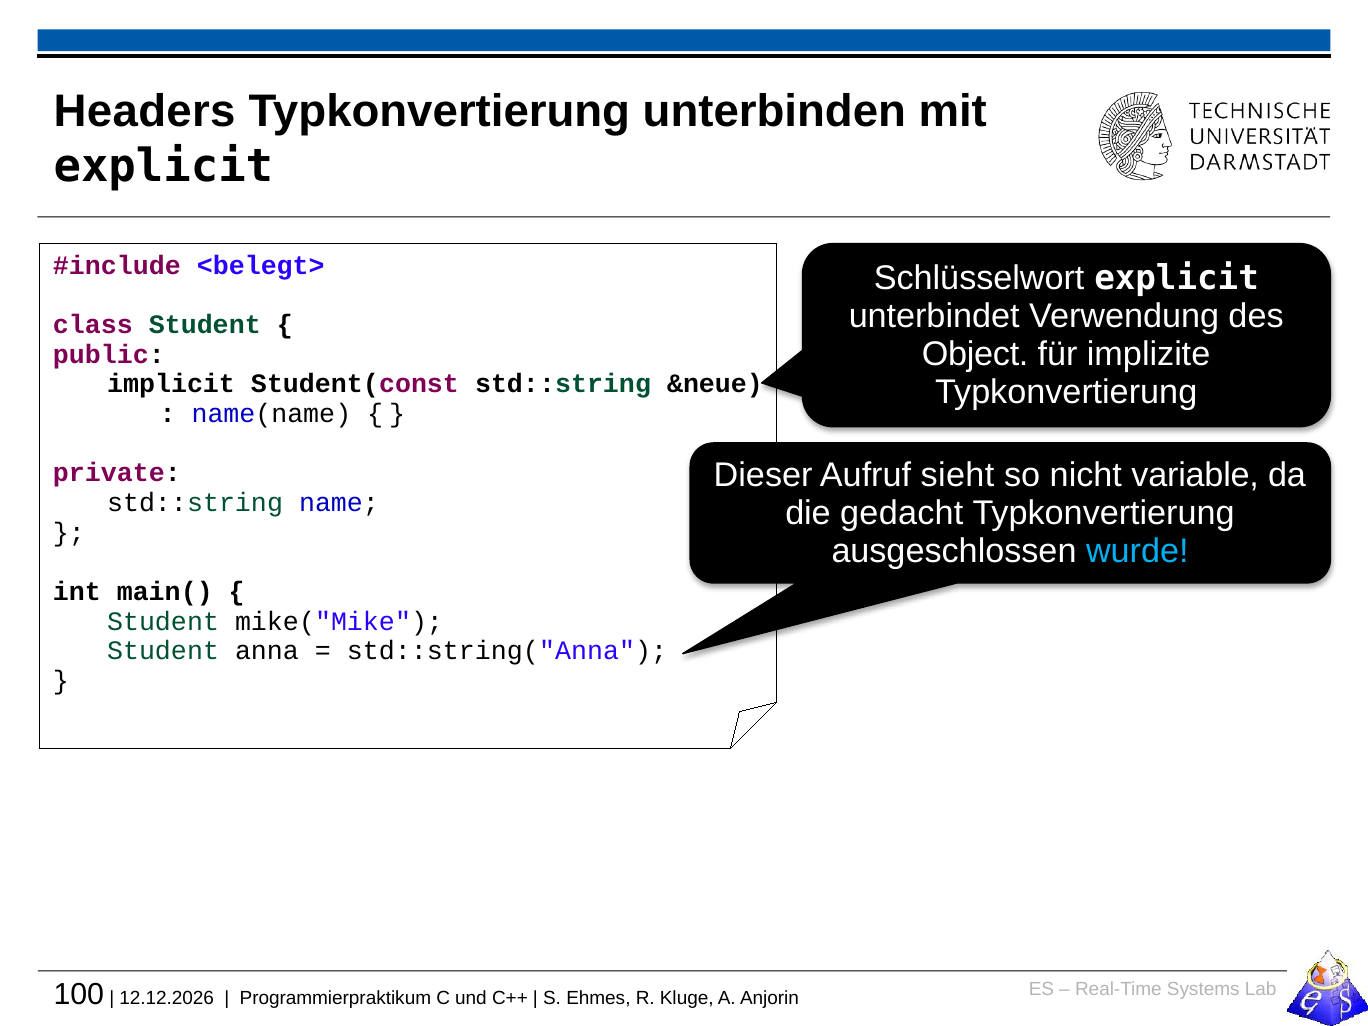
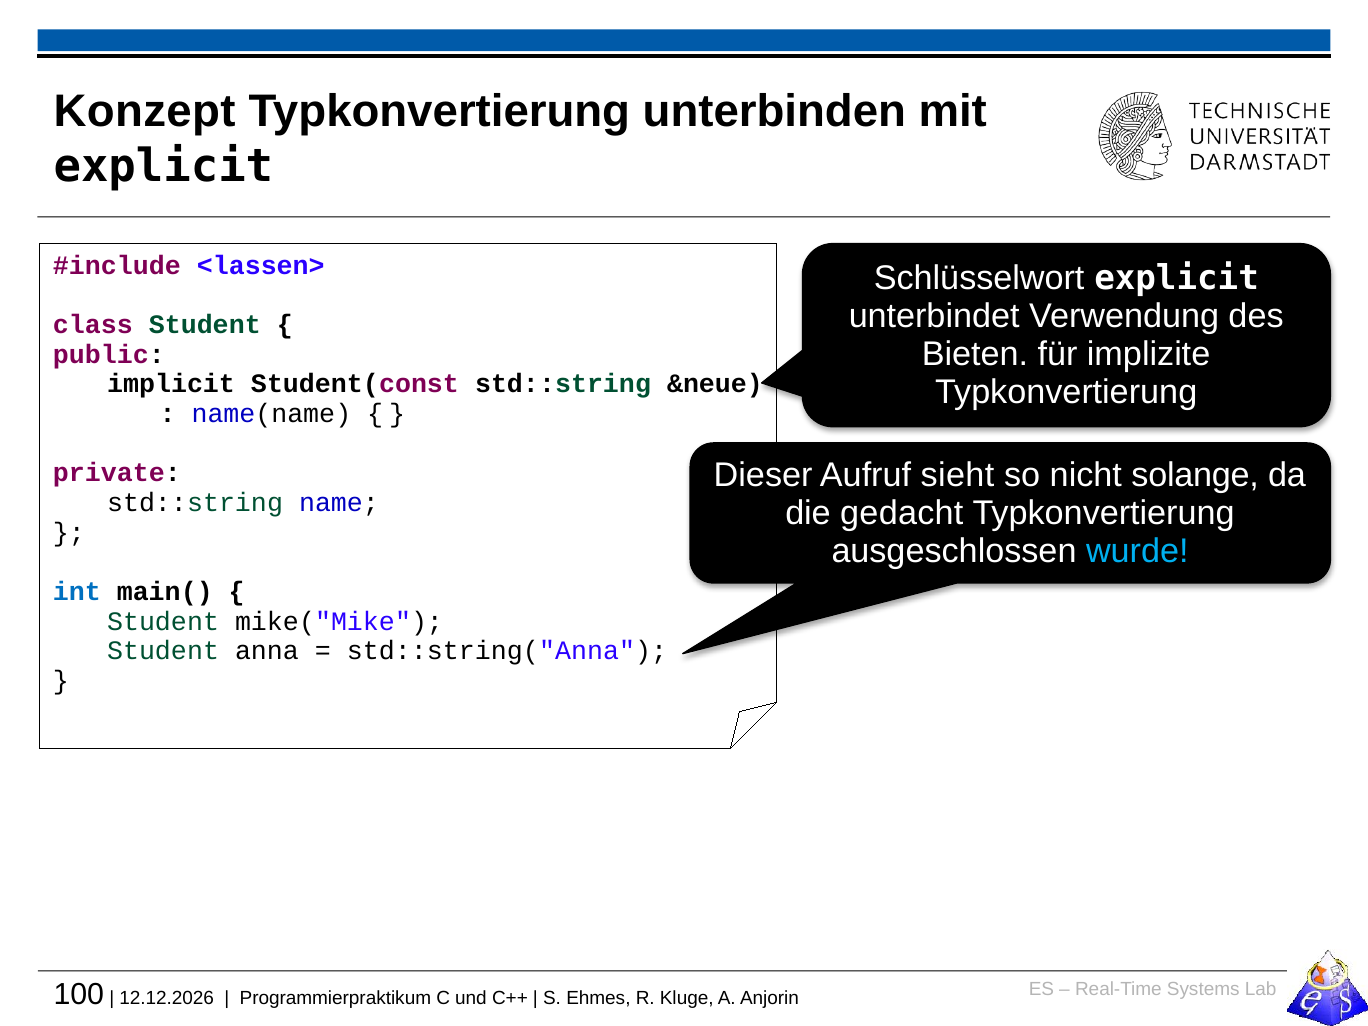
Headers: Headers -> Konzept (145, 112)
<belegt>: <belegt> -> <lassen> (261, 265)
Object: Object -> Bieten (975, 354)
variable: variable -> solange (1195, 475)
int colour: black -> blue (77, 592)
